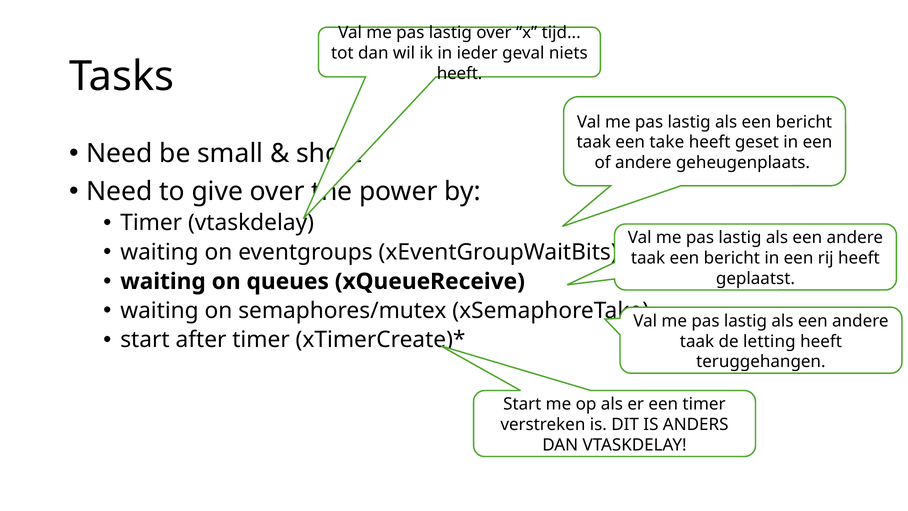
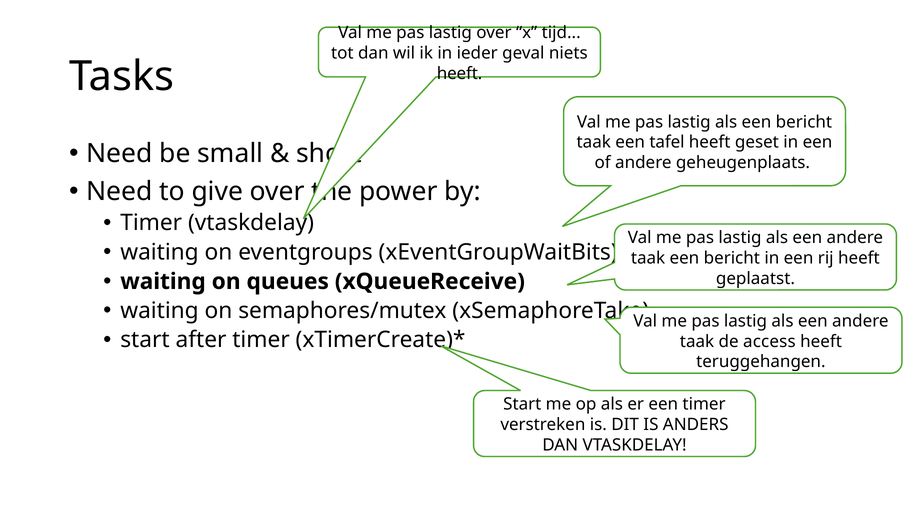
take: take -> tafel (667, 142)
letting: letting -> access (769, 341)
